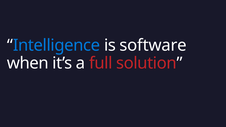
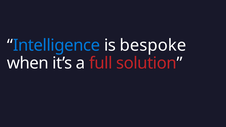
software: software -> bespoke (153, 45)
